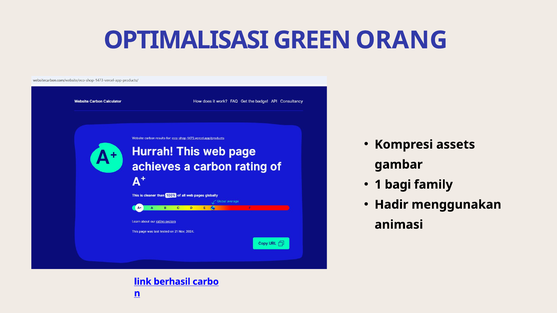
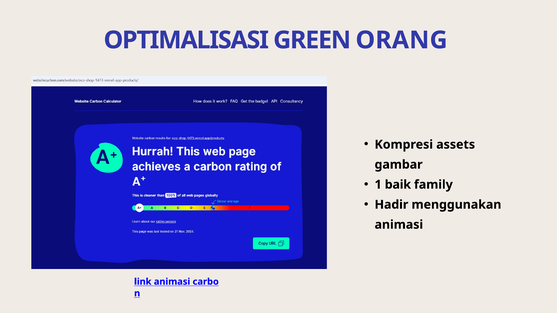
bagi: bagi -> baik (398, 185)
link berhasil: berhasil -> animasi (172, 282)
